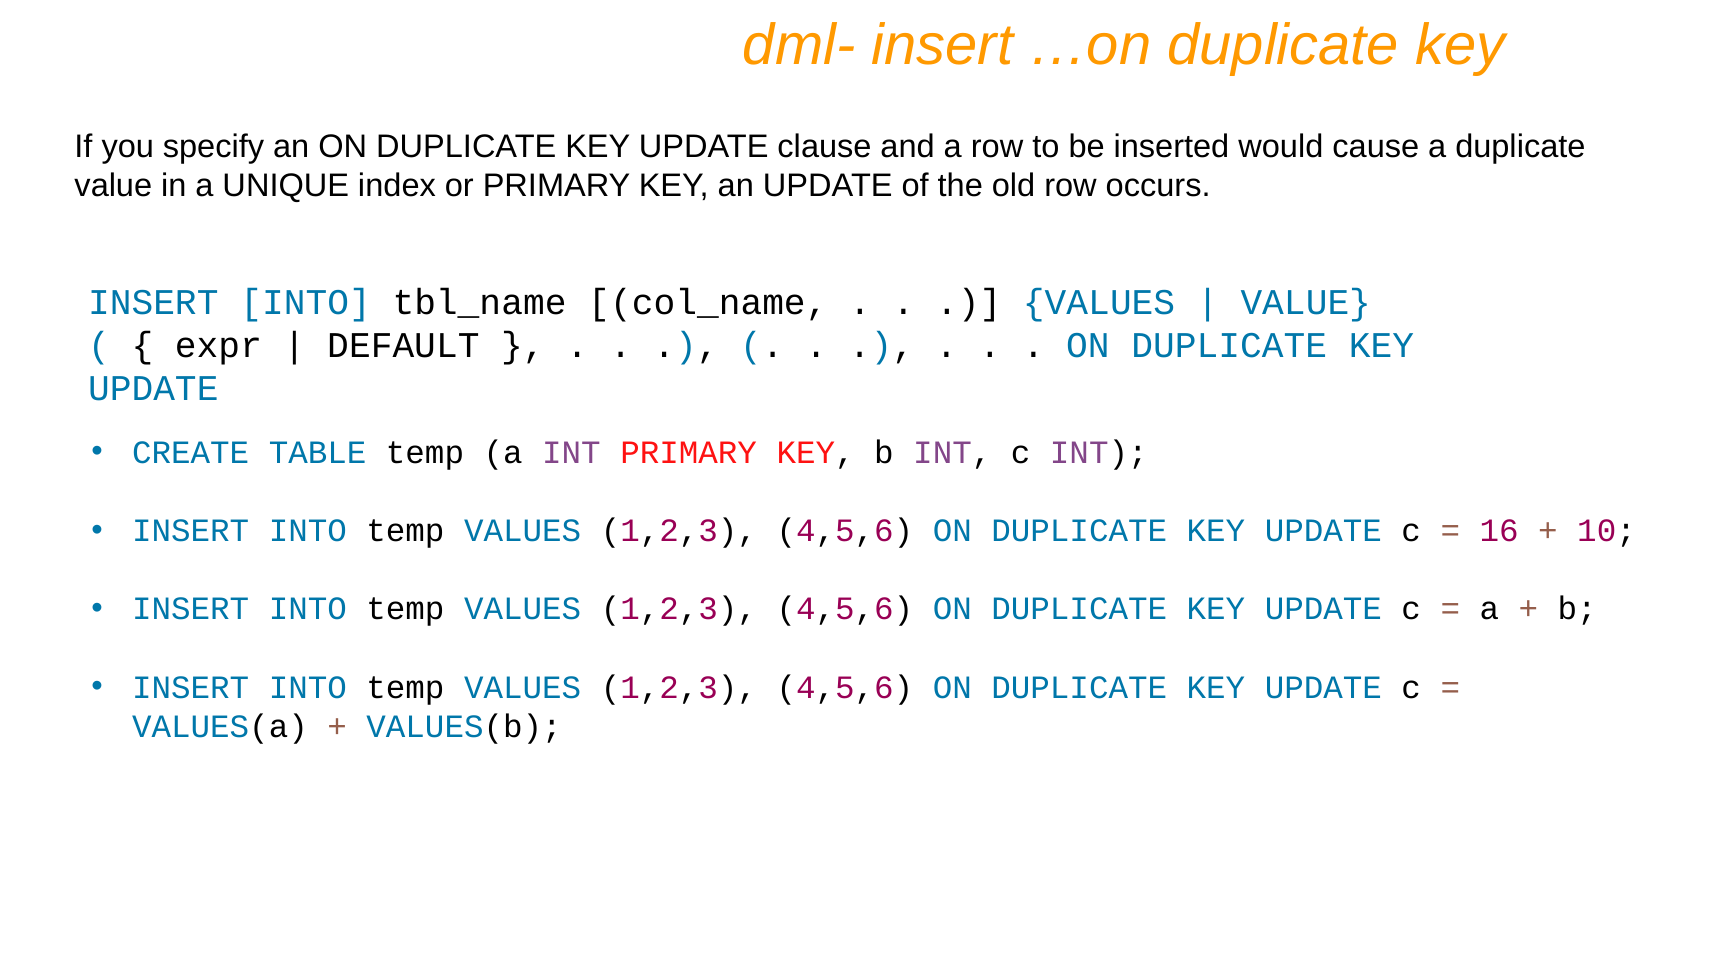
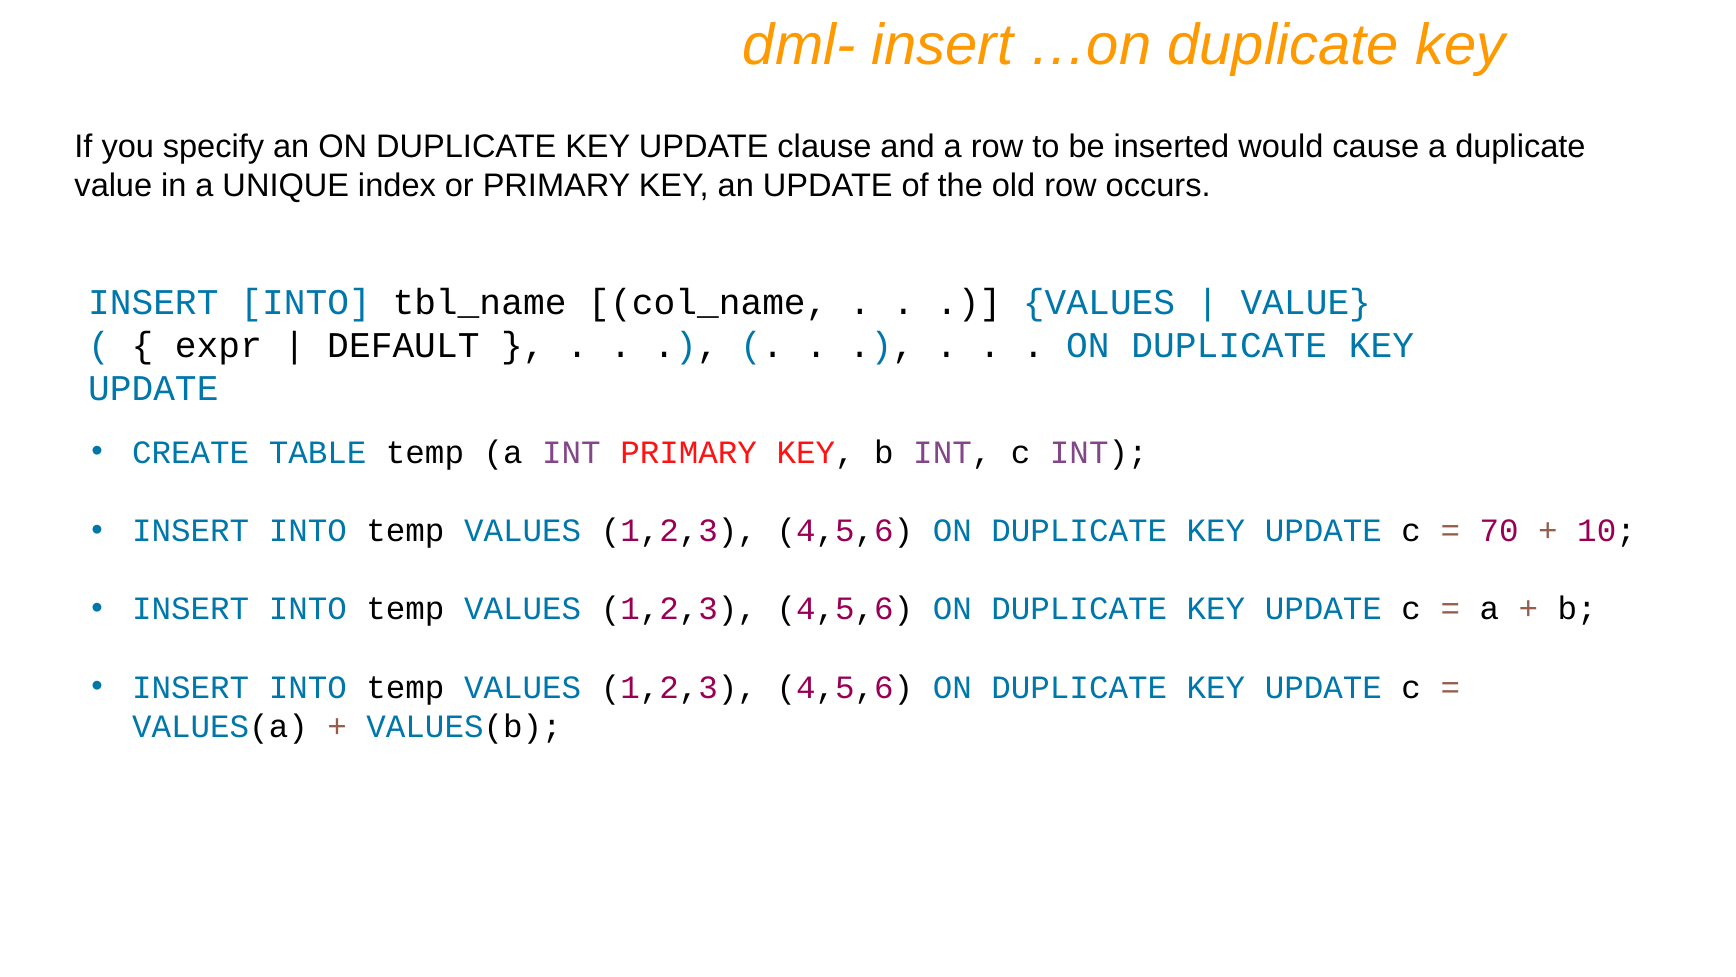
16: 16 -> 70 (1499, 531)
